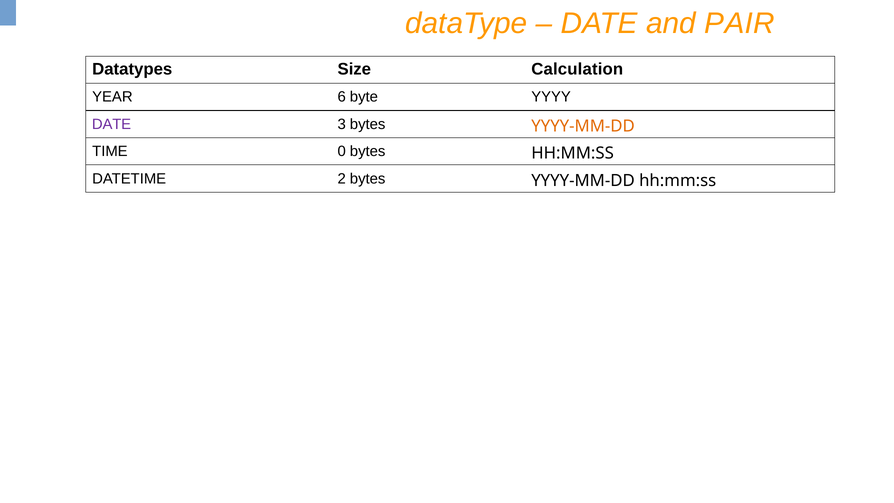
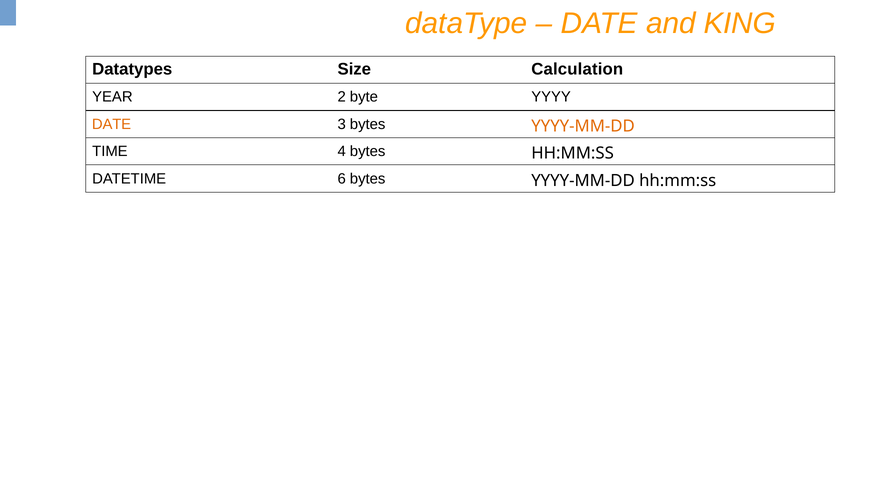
PAIR: PAIR -> KING (740, 23)
6: 6 -> 2 (342, 97)
DATE colour: purple -> orange (112, 124)
0: 0 -> 4 (342, 151)
2: 2 -> 6 (342, 179)
